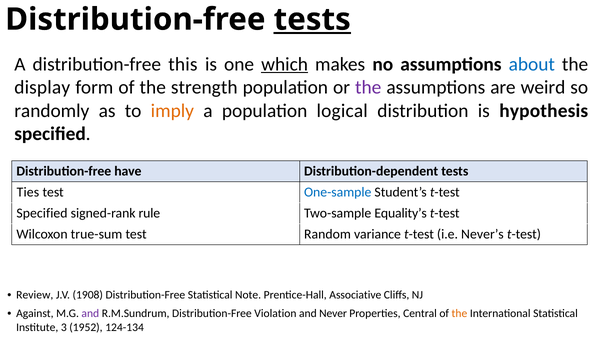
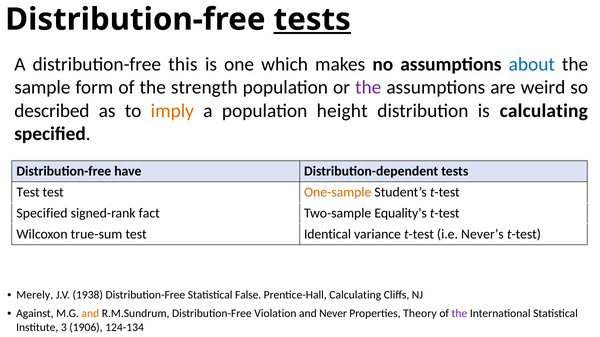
which underline: present -> none (285, 64)
display: display -> sample (42, 88)
randomly: randomly -> described (52, 111)
logical: logical -> height (342, 111)
is hypothesis: hypothesis -> calculating (544, 111)
Ties: Ties -> Test (28, 193)
One-sample colour: blue -> orange (338, 193)
rule: rule -> fact (149, 214)
Random: Random -> Identical (328, 235)
Review: Review -> Merely (35, 295)
1908: 1908 -> 1938 (88, 295)
Note: Note -> False (248, 295)
Prentice-Hall Associative: Associative -> Calculating (355, 295)
and colour: purple -> orange (90, 314)
Central: Central -> Theory (420, 314)
the colour: orange -> purple (459, 314)
1952: 1952 -> 1906 (86, 328)
